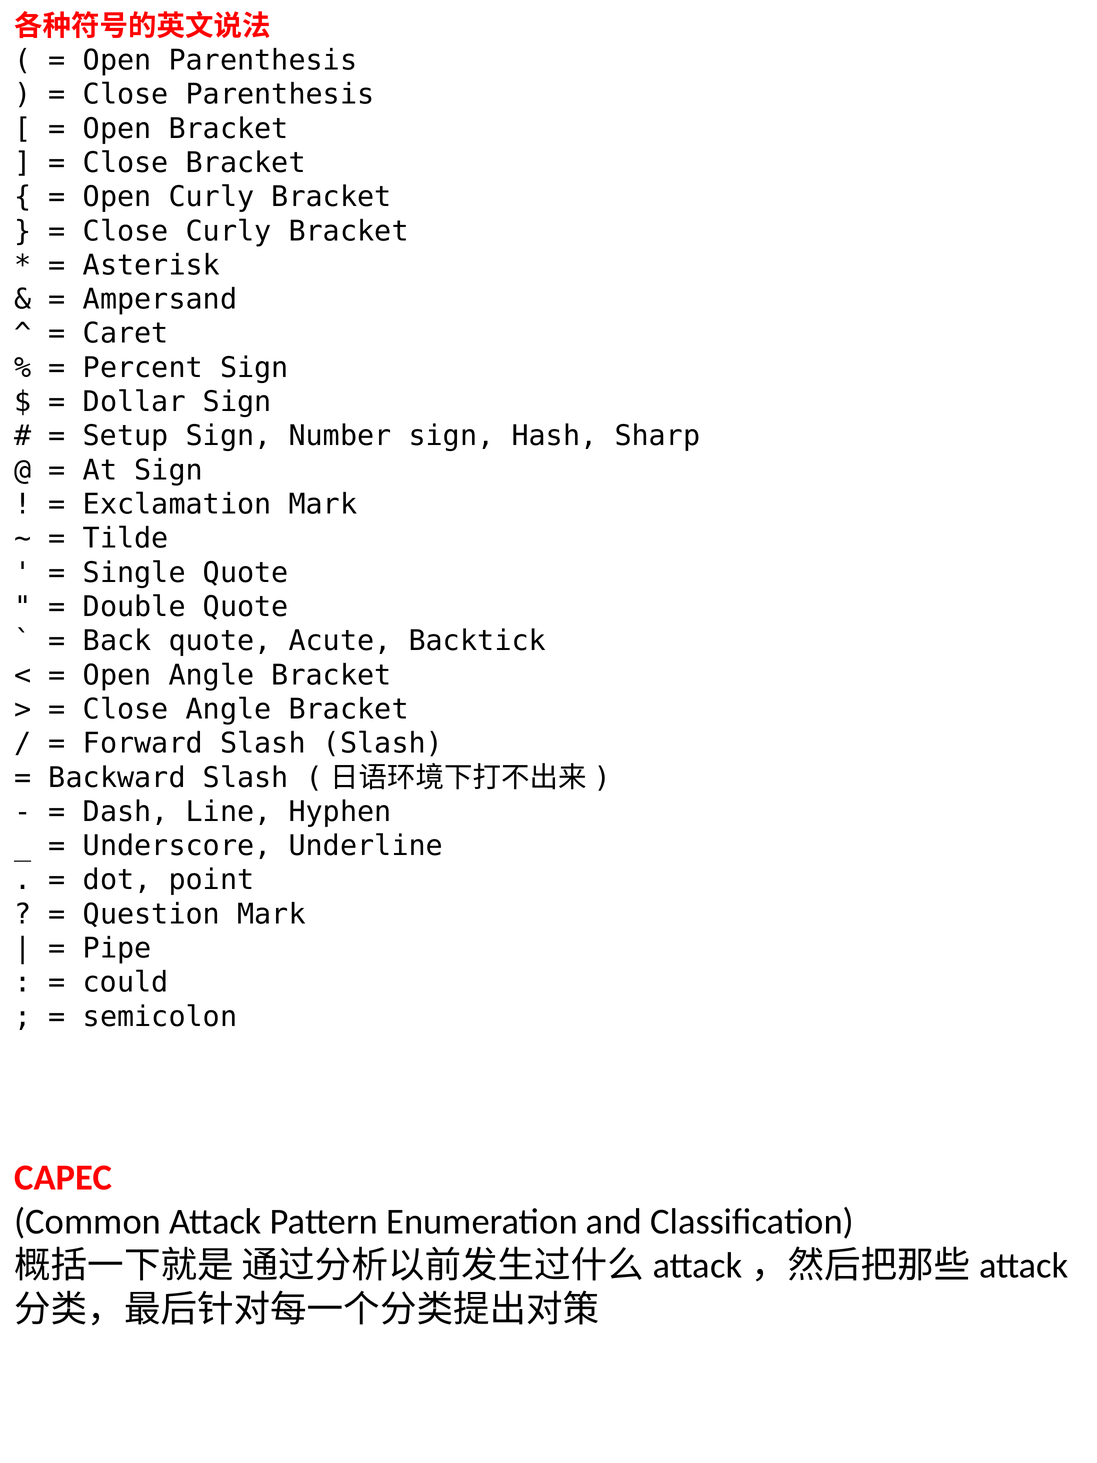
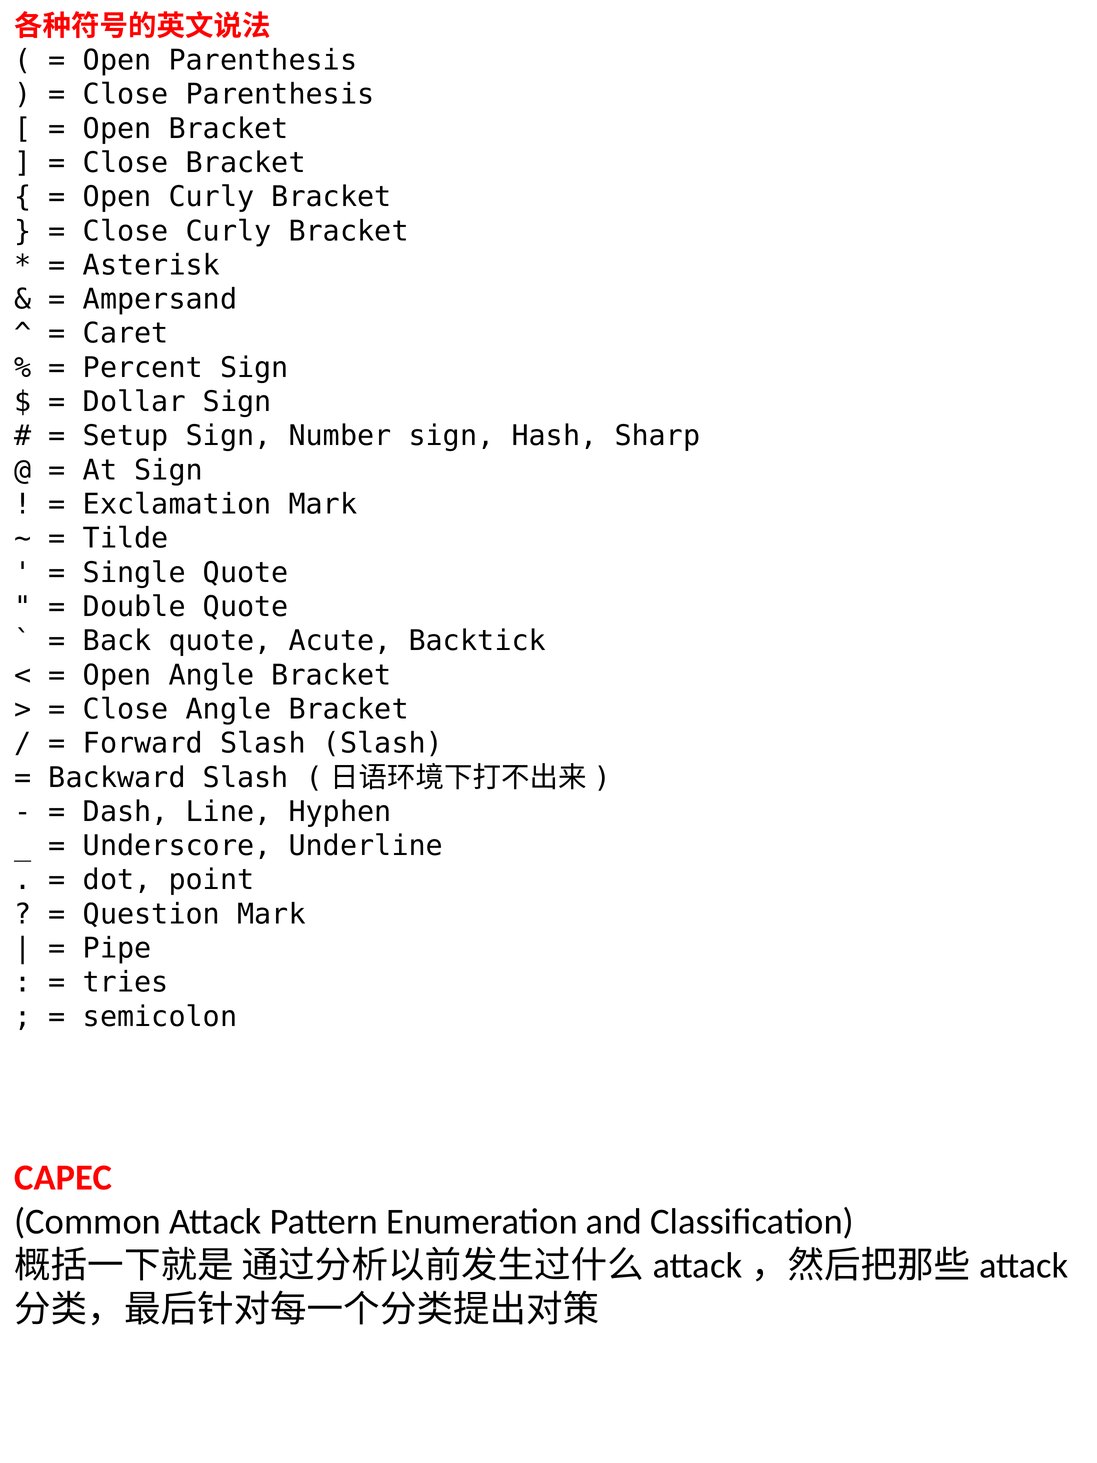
could: could -> tries (126, 982)
